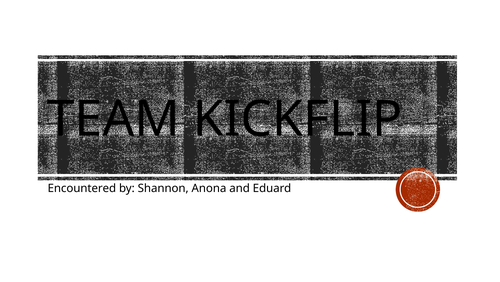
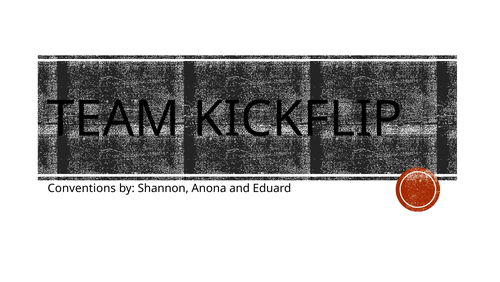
Encountered: Encountered -> Conventions (82, 188)
